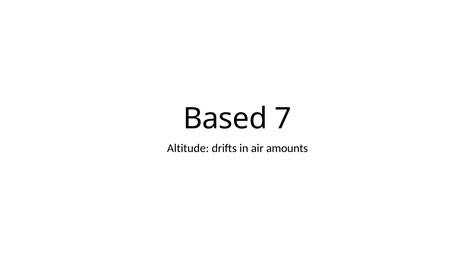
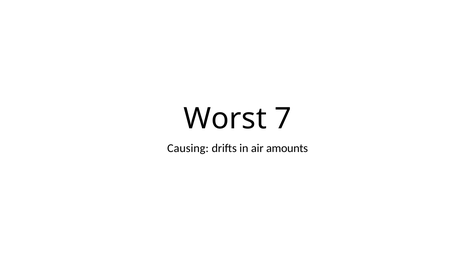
Based: Based -> Worst (225, 119)
Altitude: Altitude -> Causing (188, 148)
